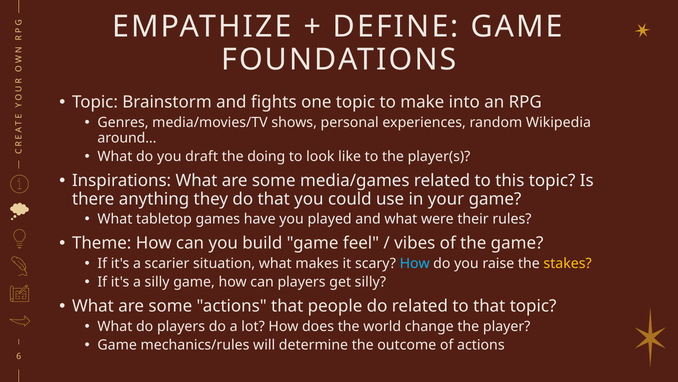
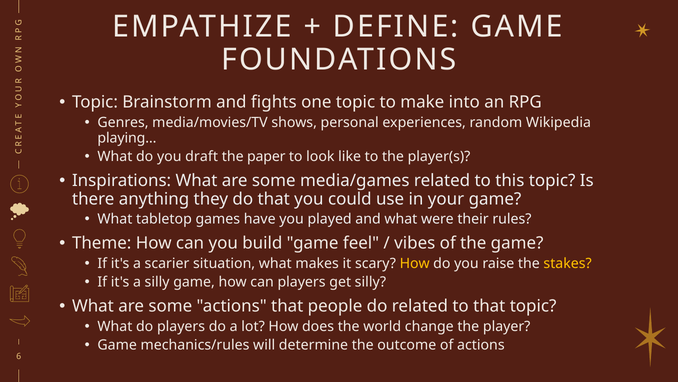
around…: around… -> playing… (127, 138)
doing: doing -> paper (266, 156)
How colour: light blue -> yellow (415, 263)
